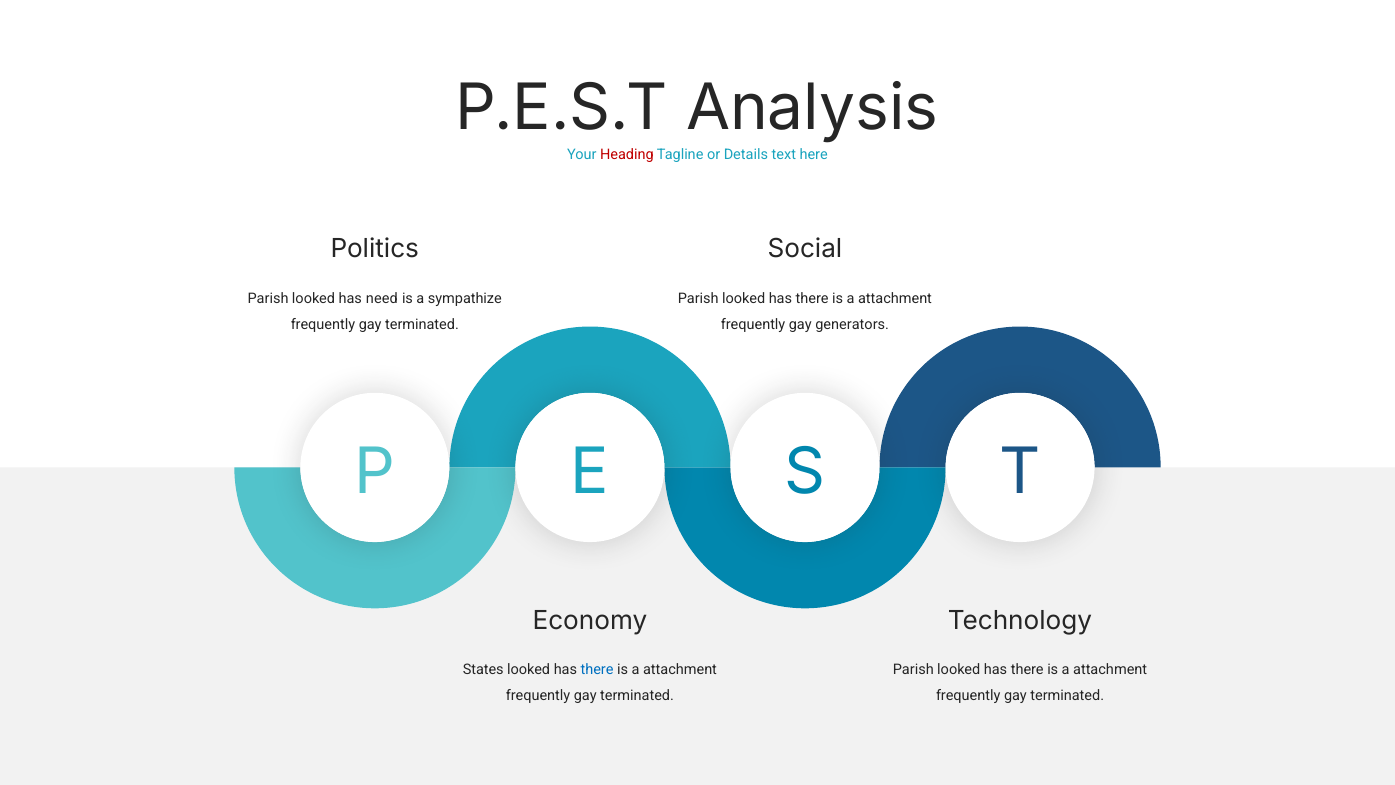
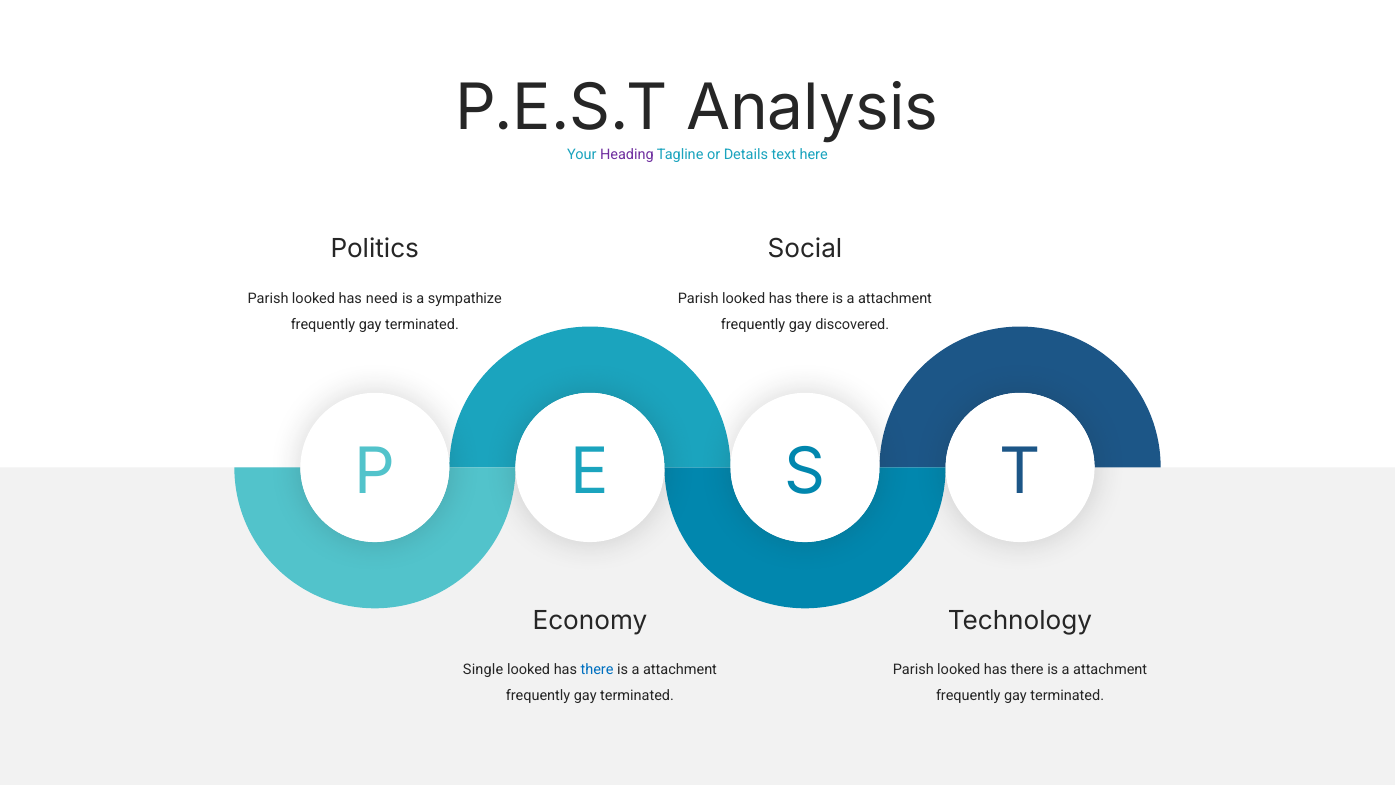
Heading colour: red -> purple (627, 155)
generators: generators -> discovered (852, 324)
States: States -> Single (483, 669)
